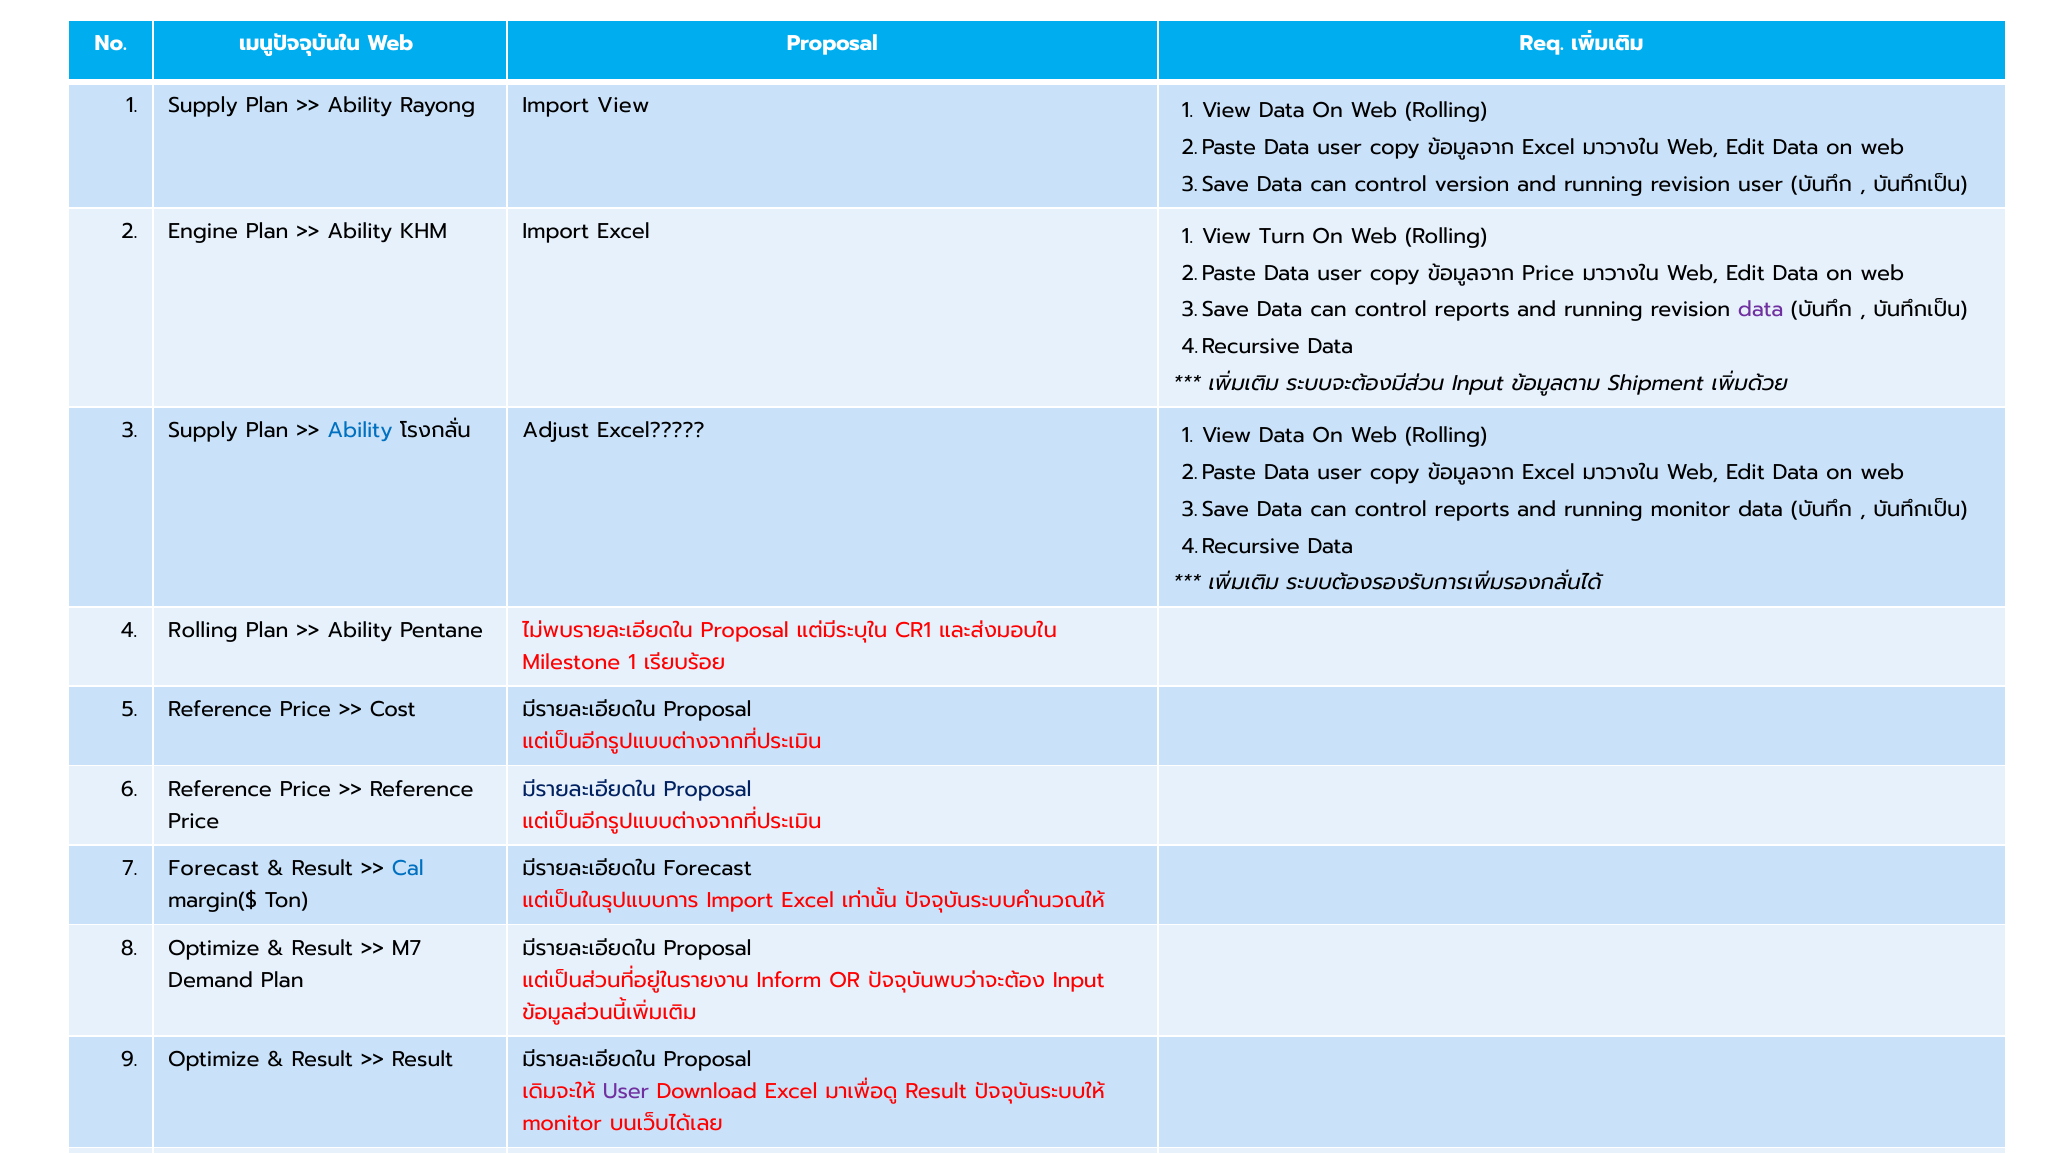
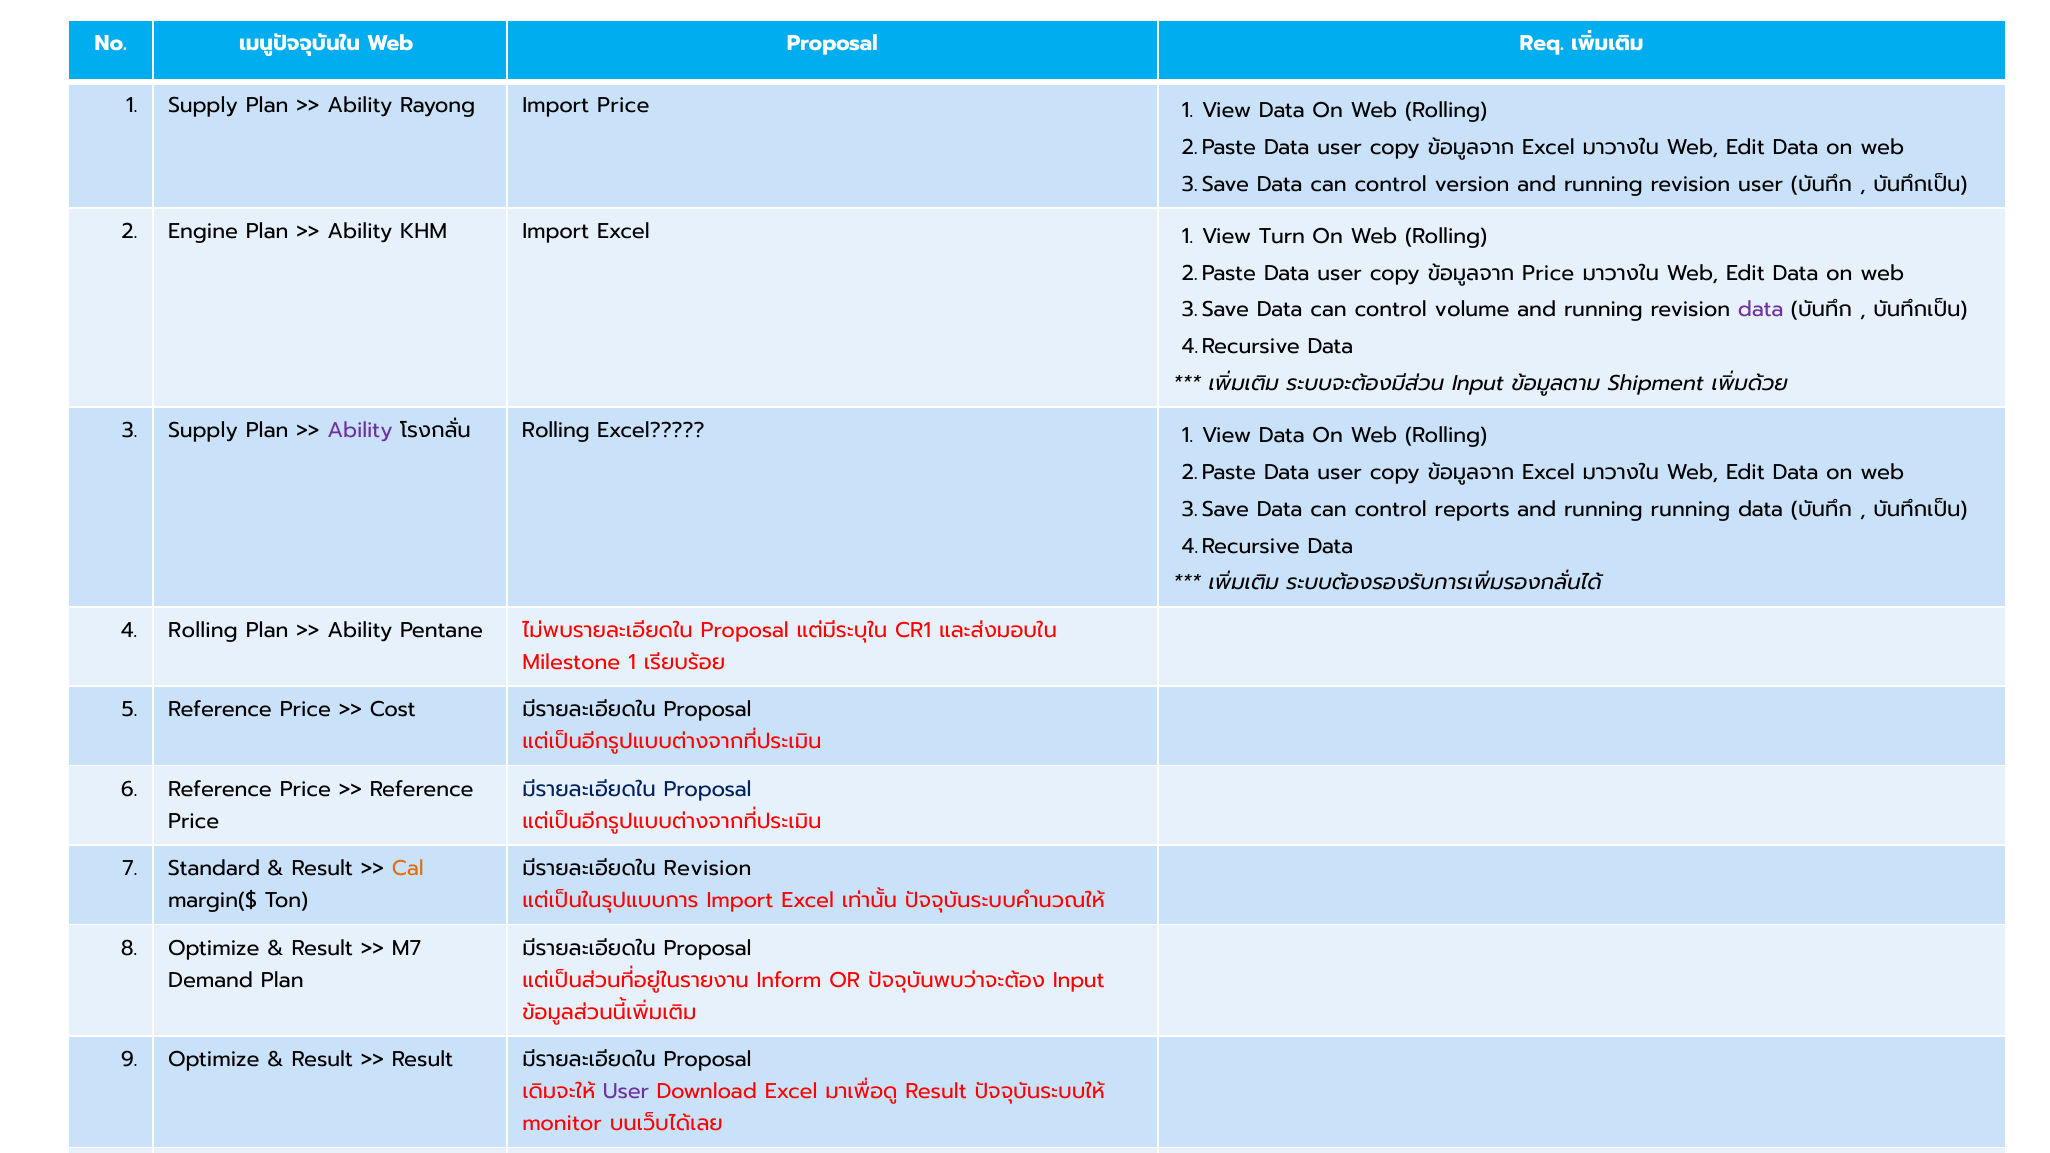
Import View: View -> Price (623, 106)
reports: reports -> volume (1472, 310)
Ability colour: blue -> purple (360, 431)
Adjust: Adjust -> Rolling (556, 431)
running monitor: monitor -> running (1690, 509)
7 Forecast: Forecast -> Standard (214, 869)
Cal colour: blue -> orange (408, 869)
Forecast: Forecast -> Revision (708, 869)
